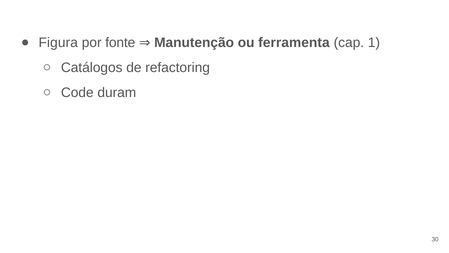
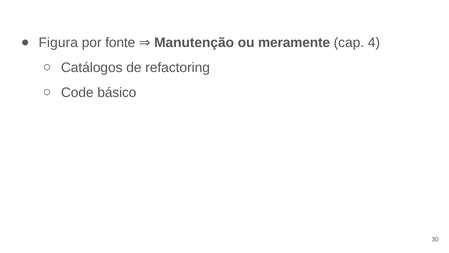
ferramenta: ferramenta -> meramente (294, 43)
1: 1 -> 4 (374, 43)
duram: duram -> básico (117, 93)
